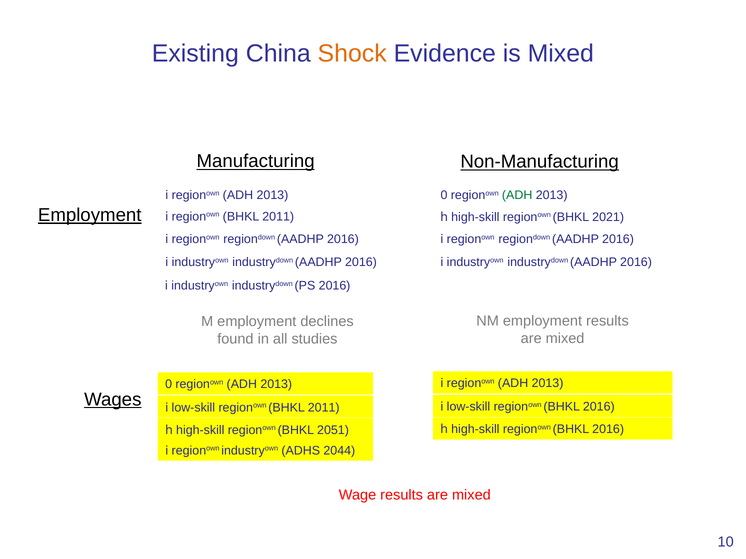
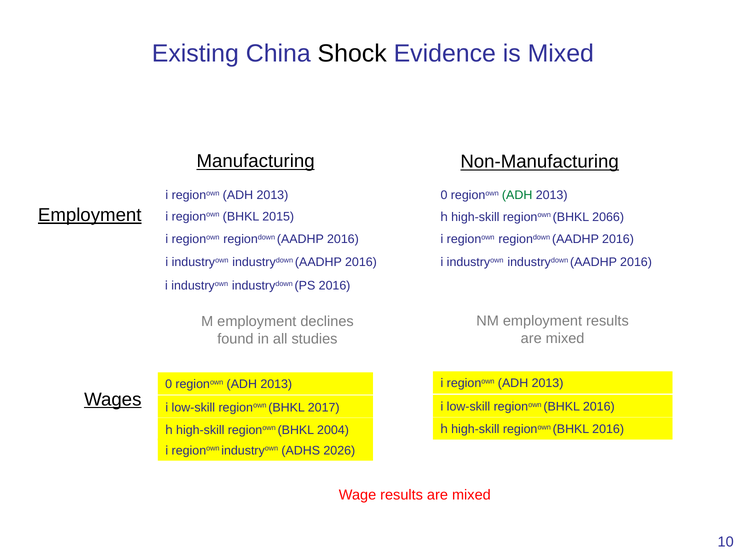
Shock colour: orange -> black (352, 54)
i regionown BHKL 2011: 2011 -> 2015 (278, 217)
2021: 2021 -> 2066 (608, 217)
low-skill regionown BHKL 2011: 2011 -> 2017 (324, 408)
2051: 2051 -> 2004 (333, 430)
2044: 2044 -> 2026 (339, 451)
